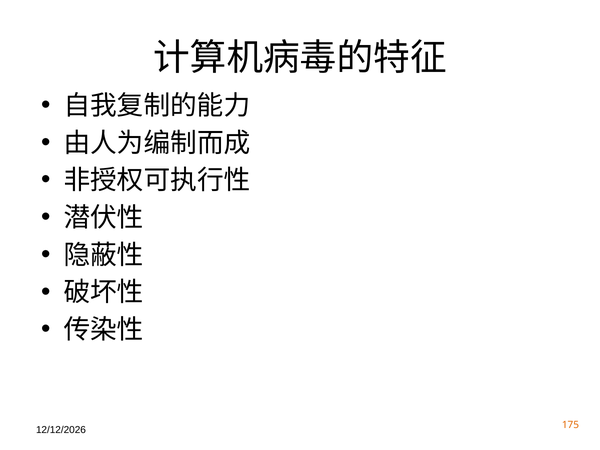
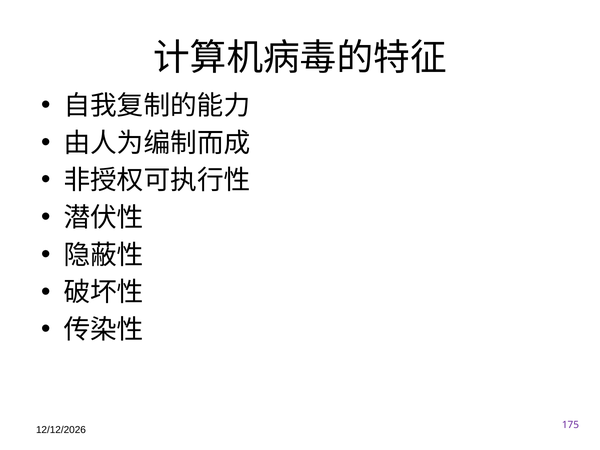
175 colour: orange -> purple (570, 425)
